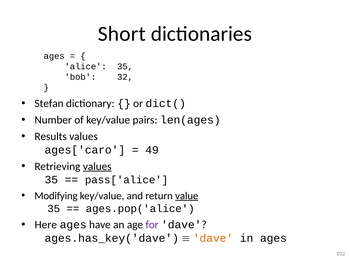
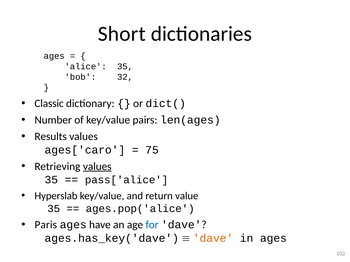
Stefan: Stefan -> Classic (49, 104)
49: 49 -> 75 (152, 150)
Modifying: Modifying -> Hyperslab (56, 196)
value underline: present -> none (187, 196)
Here: Here -> Paris (46, 225)
for colour: purple -> blue (152, 225)
